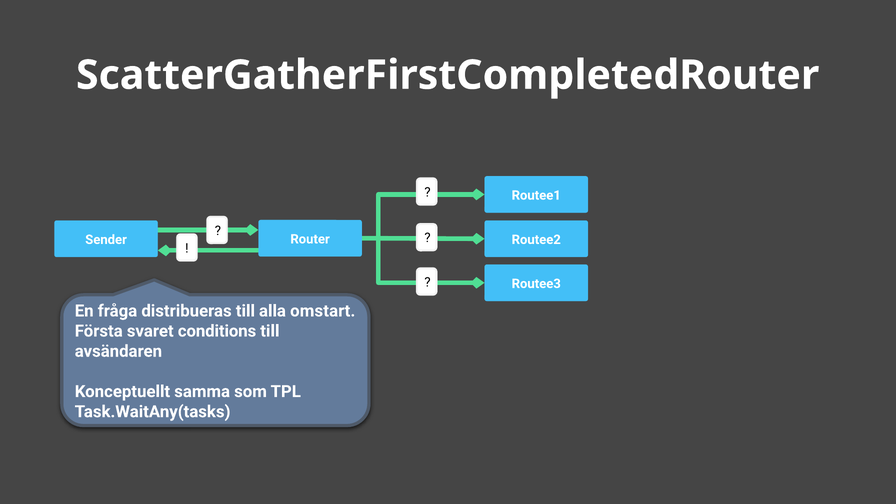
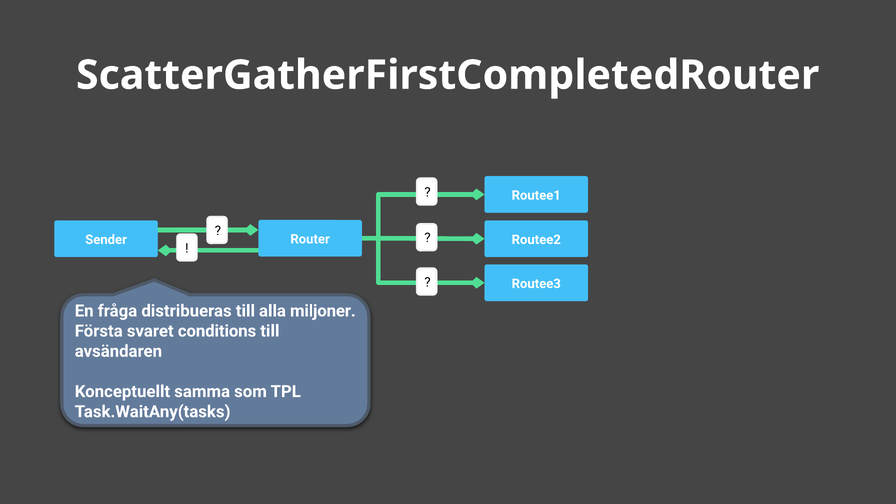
omstart: omstart -> miljoner (323, 311)
